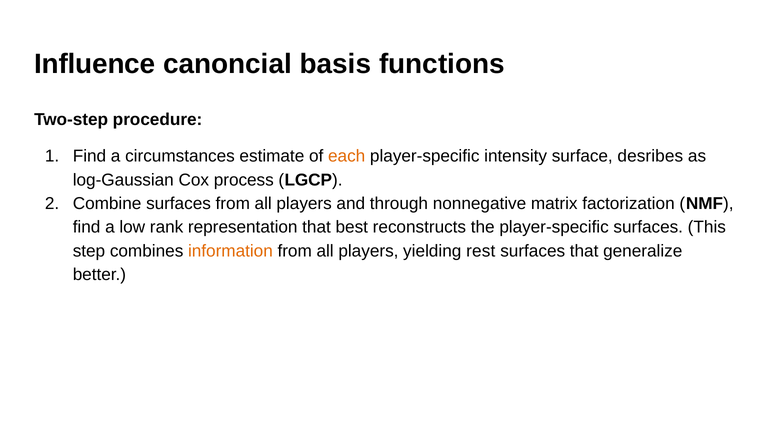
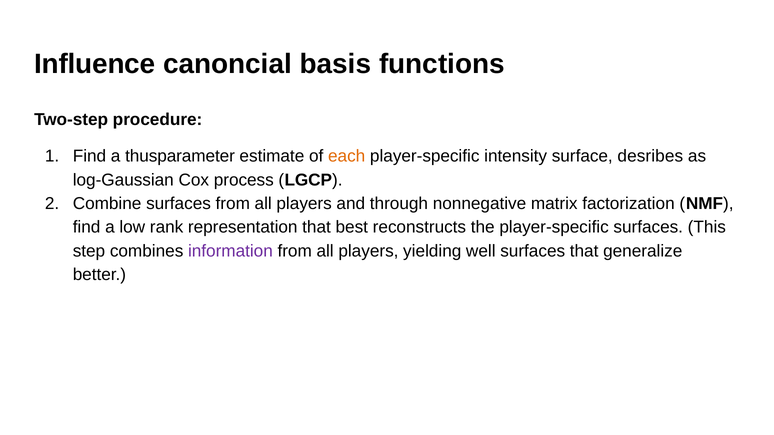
circumstances: circumstances -> thusparameter (180, 156)
information colour: orange -> purple (230, 251)
rest: rest -> well (481, 251)
